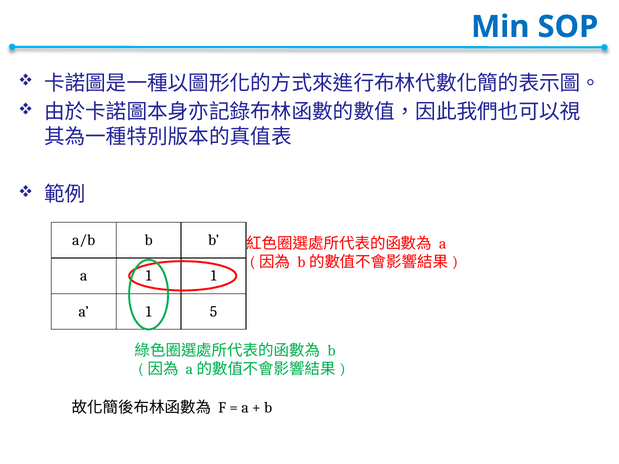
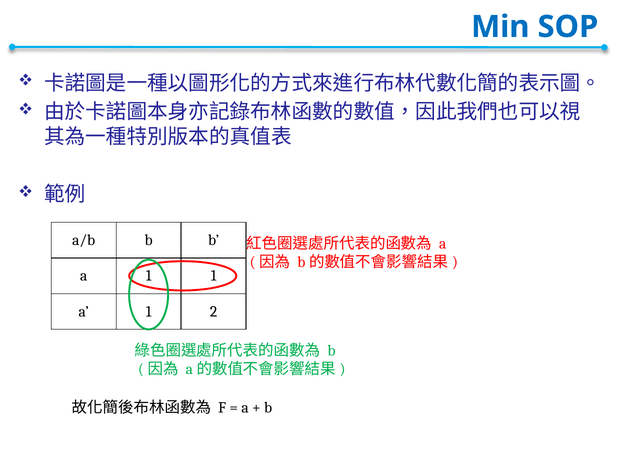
5: 5 -> 2 (214, 312)
